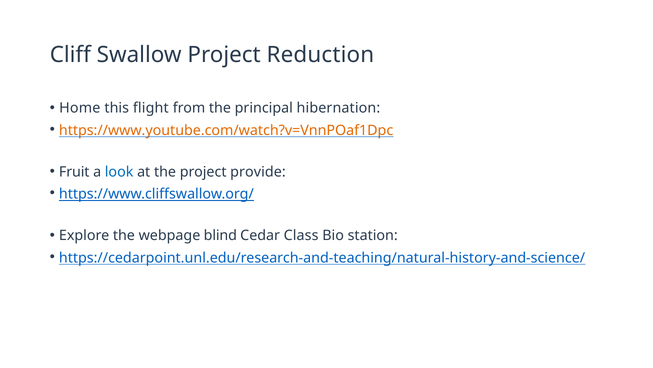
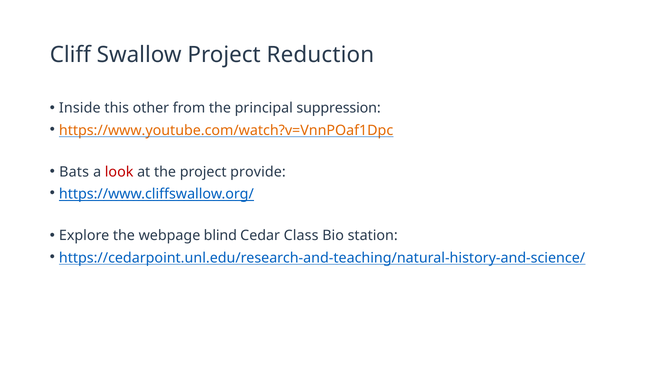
Home: Home -> Inside (80, 108)
flight: flight -> other (151, 108)
hibernation: hibernation -> suppression (339, 108)
Fruit: Fruit -> Bats (74, 172)
look colour: blue -> red (119, 172)
